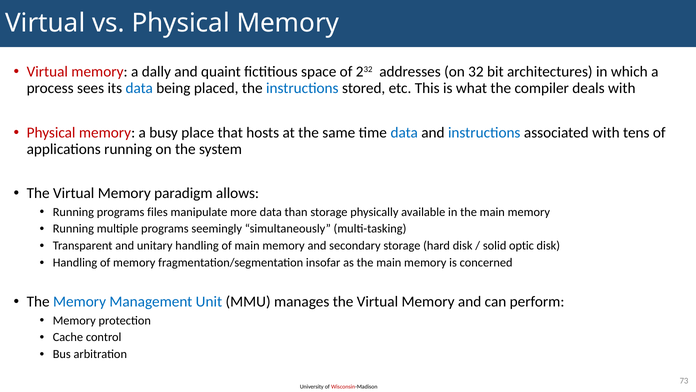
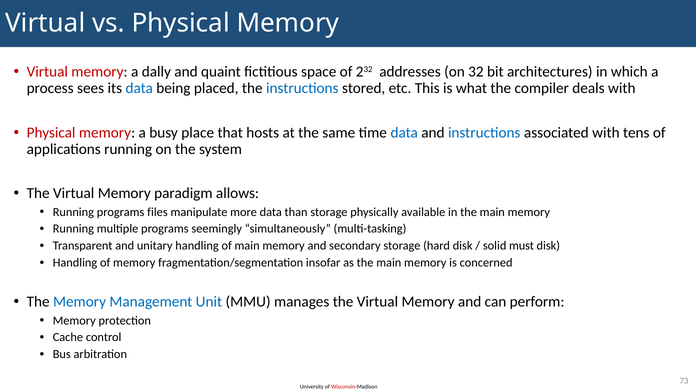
optic: optic -> must (522, 246)
